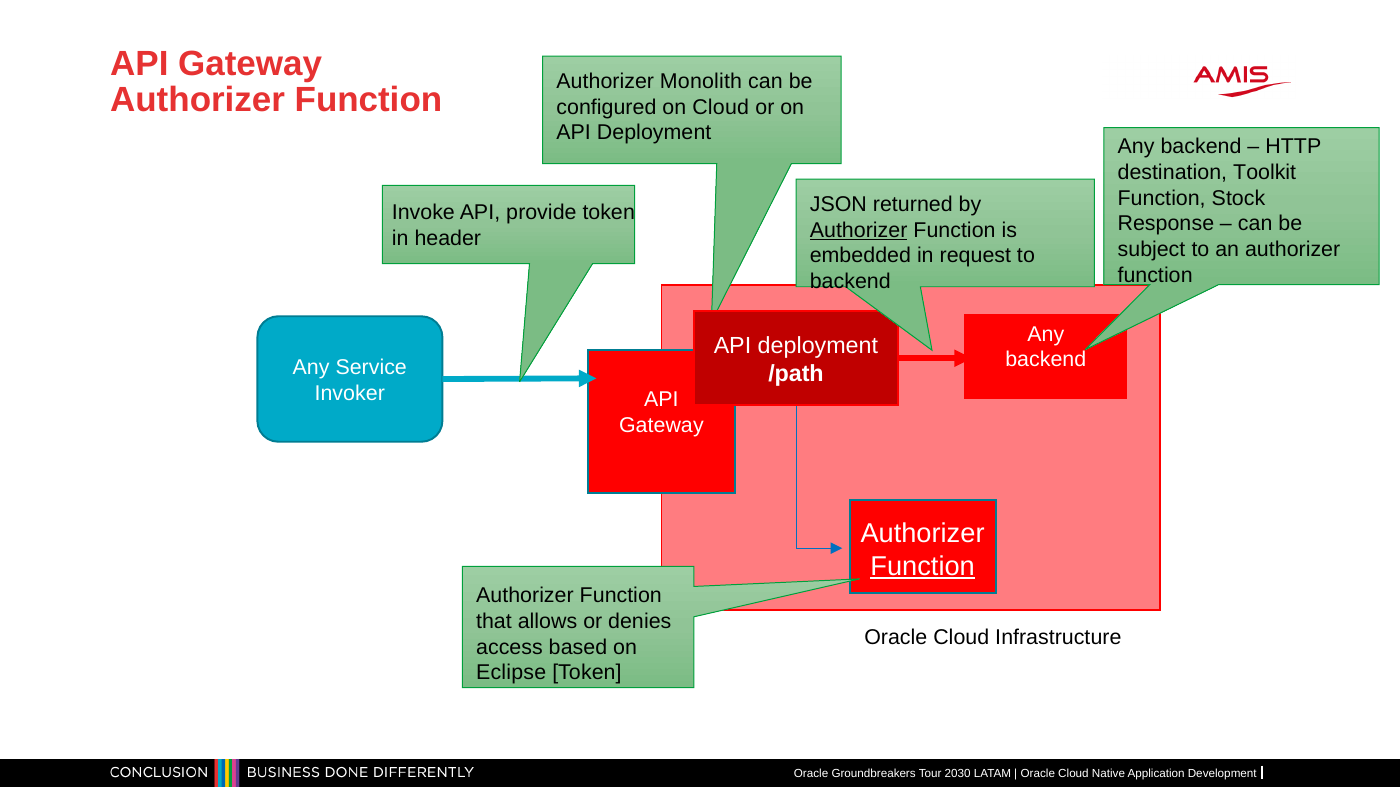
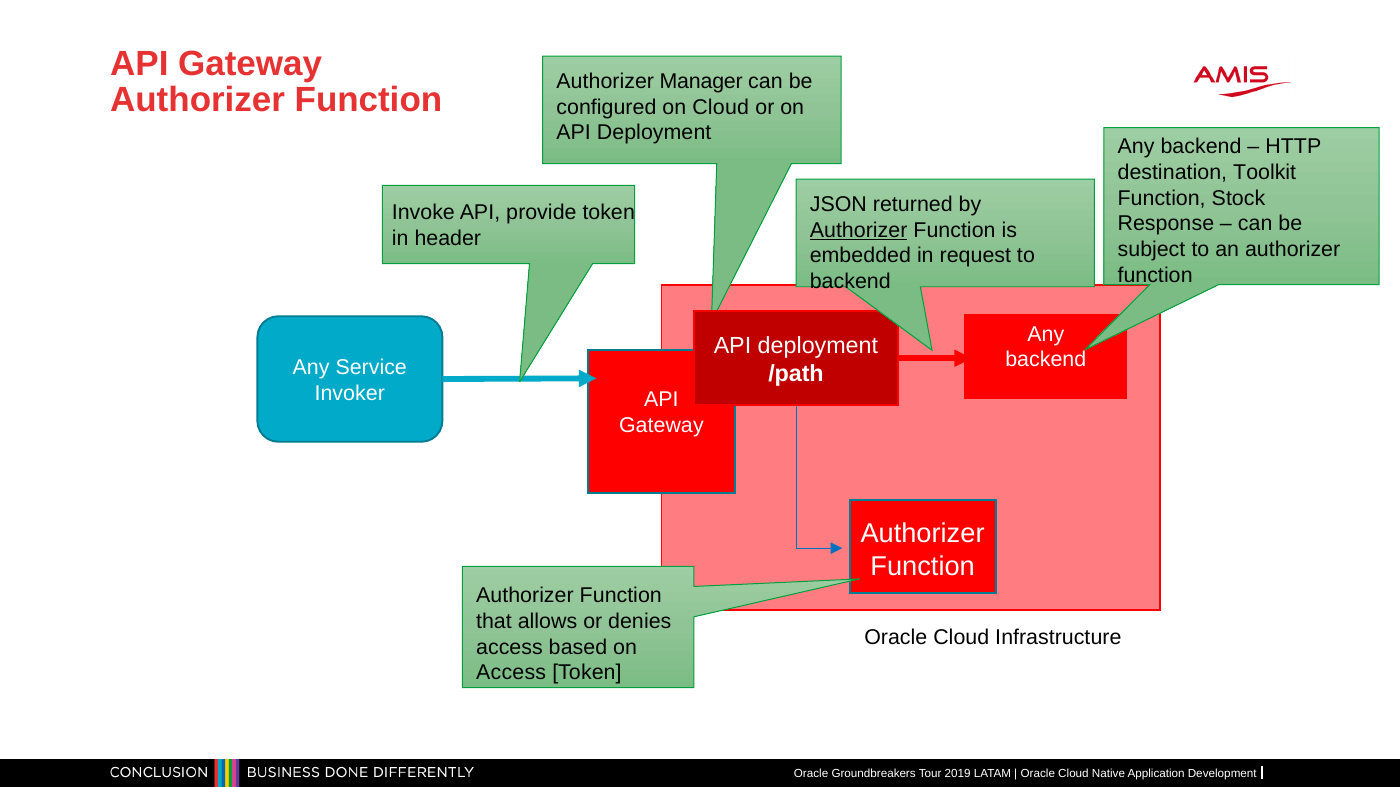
Monolith: Monolith -> Manager (701, 82)
Function underline: present -> none (923, 567)
Eclipse: Eclipse -> Access (511, 673)
2030: 2030 -> 2019 (958, 774)
